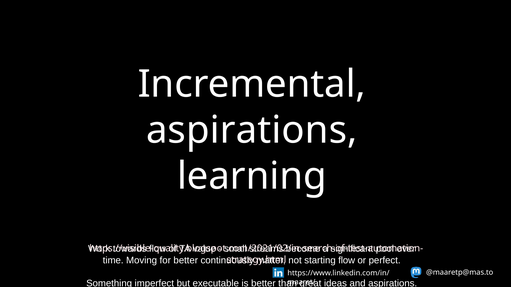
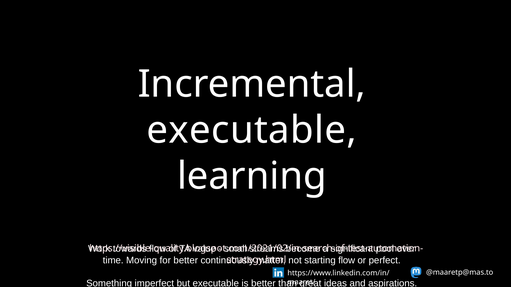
aspirations: aspirations -> executable (252, 130)
